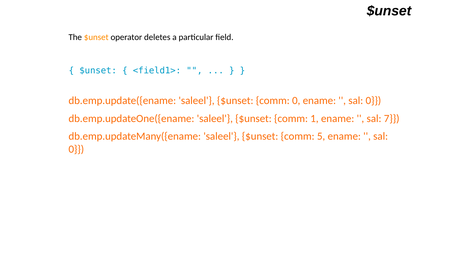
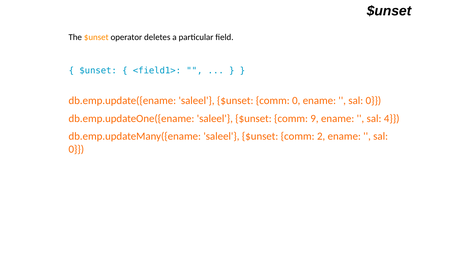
1: 1 -> 9 (314, 118)
7: 7 -> 4 (392, 118)
5: 5 -> 2 (321, 136)
